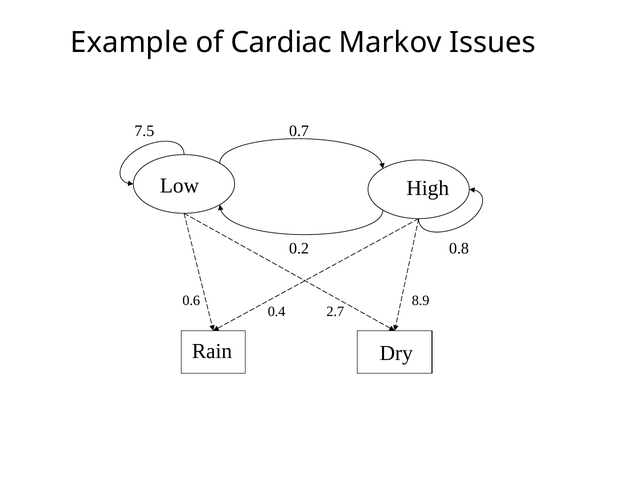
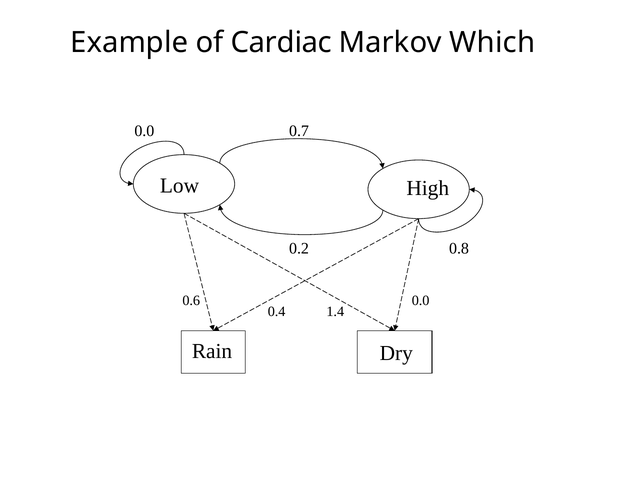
Issues: Issues -> Which (492, 42)
7.5: 7.5 -> 0.0 (144, 131)
0.6 8.9: 8.9 -> 0.0 (421, 301)
2.7: 2.7 -> 1.4 (335, 311)
